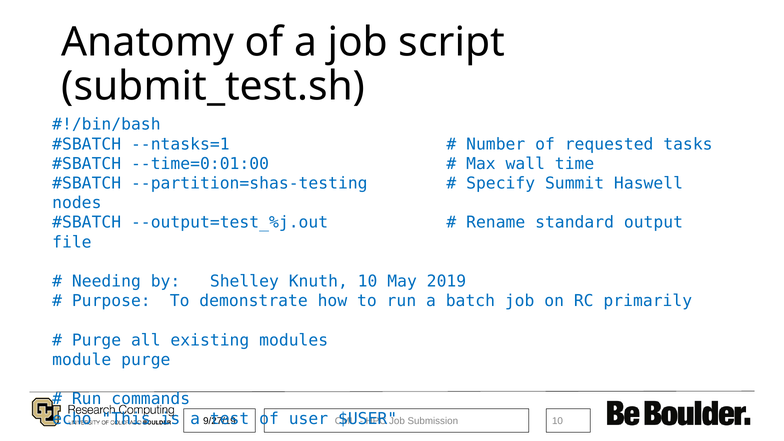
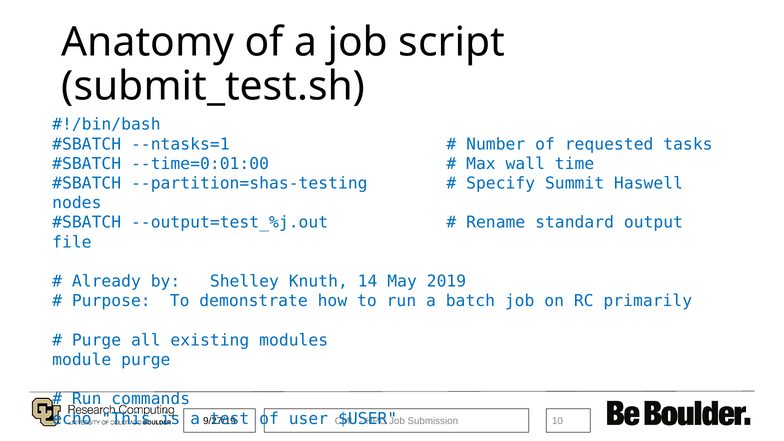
Needing: Needing -> Already (106, 281)
Knuth 10: 10 -> 14 (368, 281)
